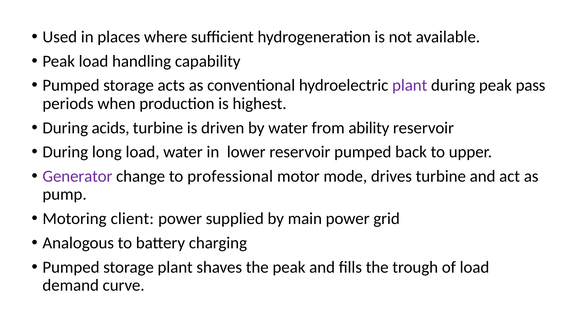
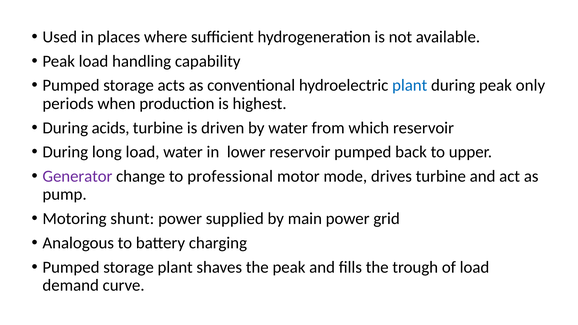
plant colour: purple -> blue (410, 85)
pass: pass -> only (530, 85)
ability: ability -> which (369, 128)
client: client -> shunt (132, 219)
